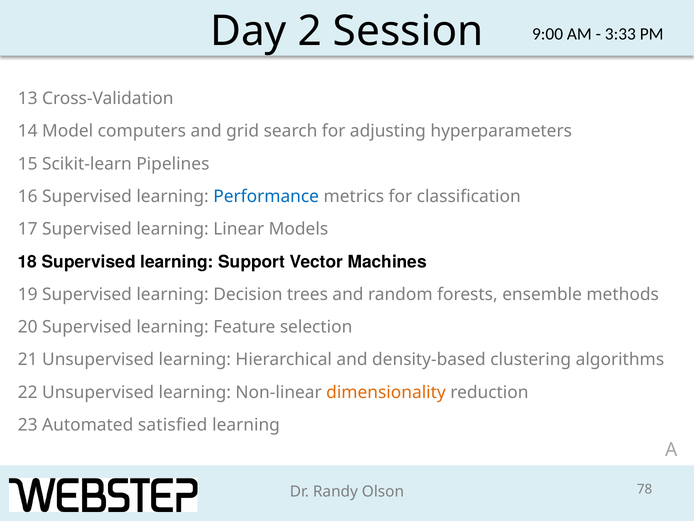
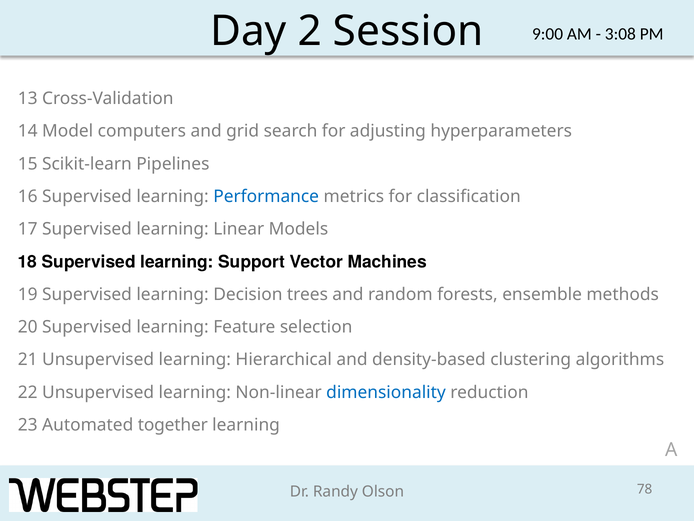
3:33: 3:33 -> 3:08 (620, 34)
dimensionality colour: orange -> blue (386, 392)
satisfied: satisfied -> together (173, 424)
